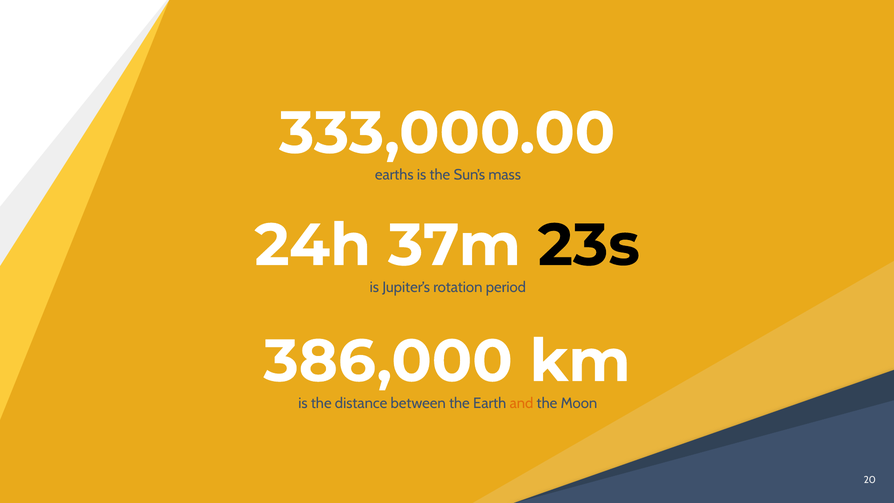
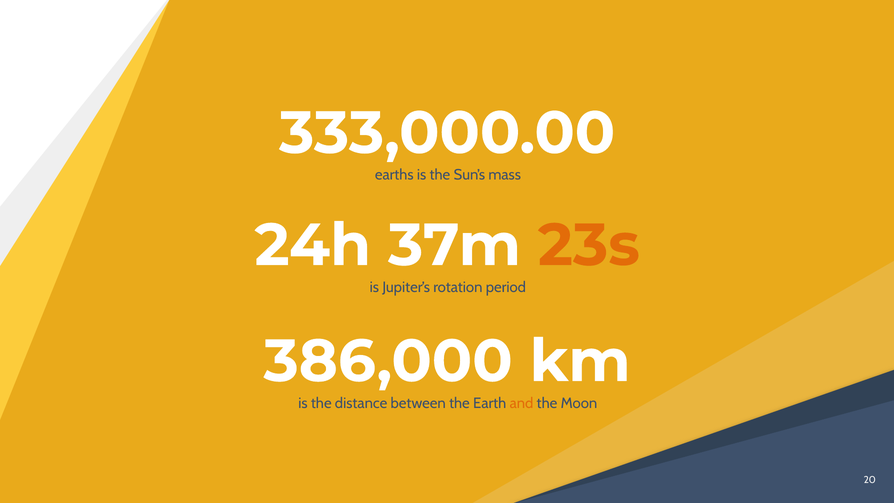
23s colour: black -> orange (589, 245)
